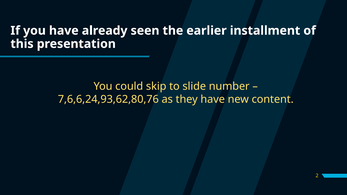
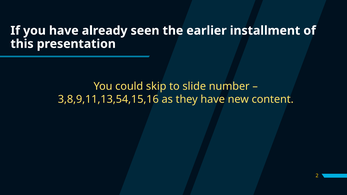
7,6,6,24,93,62,80,76: 7,6,6,24,93,62,80,76 -> 3,8,9,11,13,54,15,16 (108, 99)
